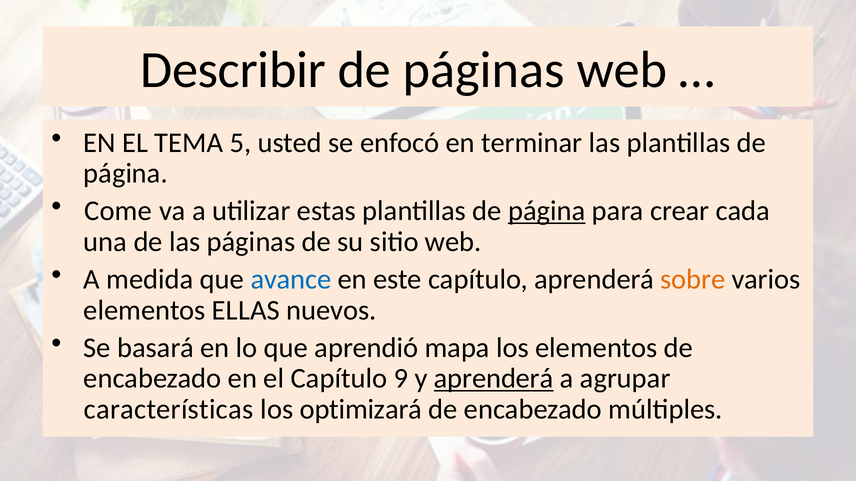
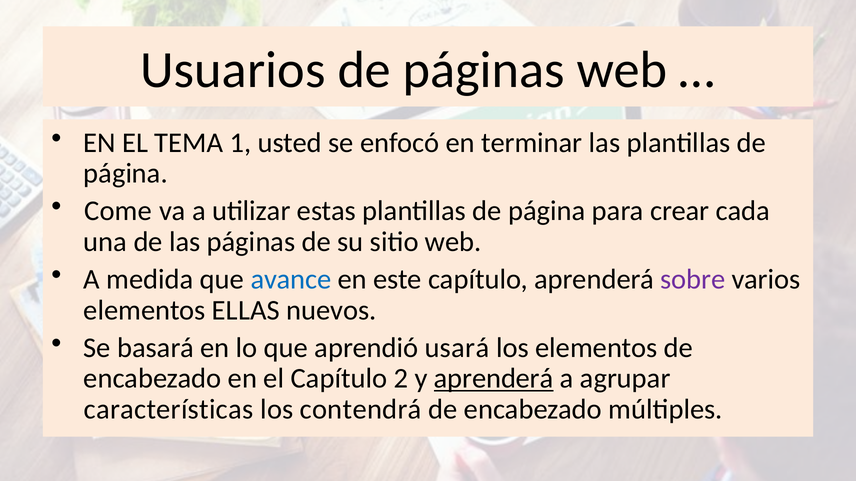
Describir: Describir -> Usuarios (233, 70)
5: 5 -> 1 (240, 143)
página underline: present -> none (547, 211)
sobre colour: orange -> purple (693, 280)
mapa: mapa -> usará (457, 348)
9: 9 -> 2 (401, 379)
optimizará: optimizará -> contendrá (361, 410)
